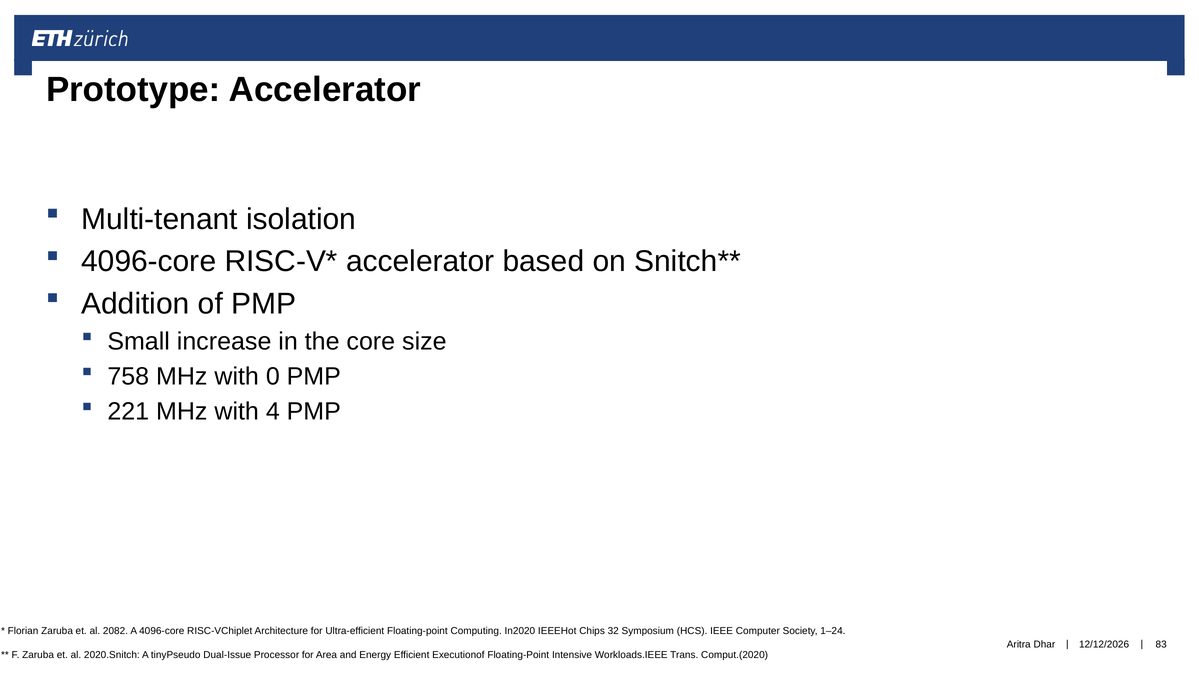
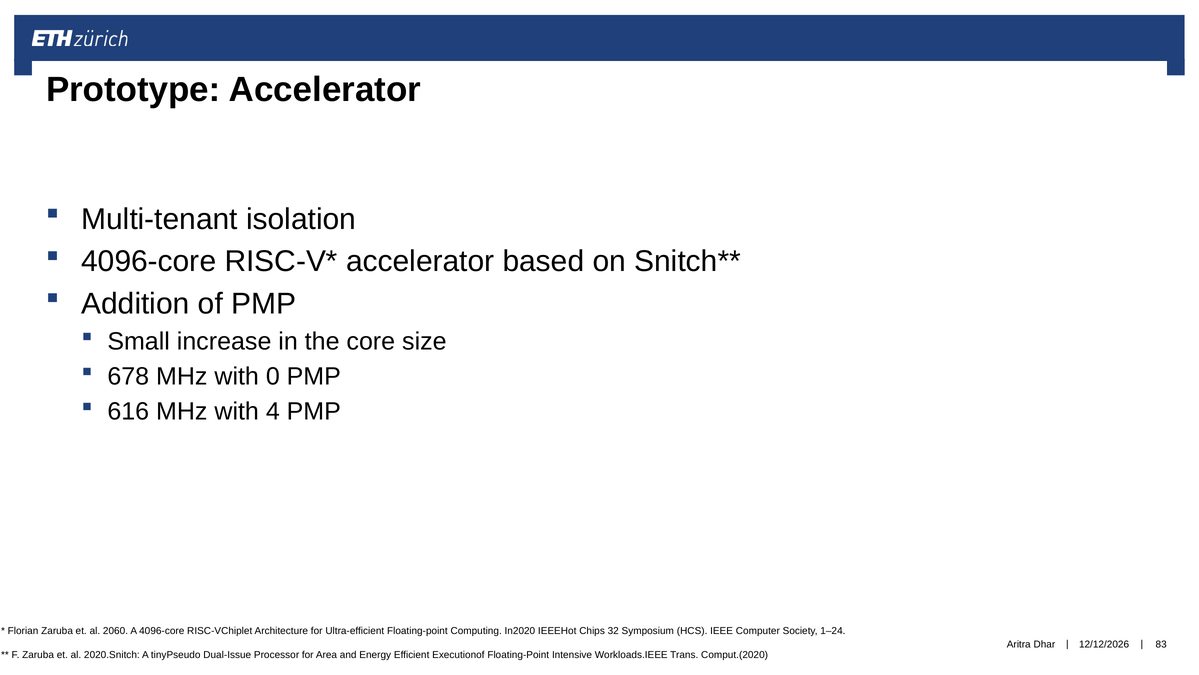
758: 758 -> 678 (128, 376)
221: 221 -> 616 (128, 411)
2082: 2082 -> 2060 (116, 631)
